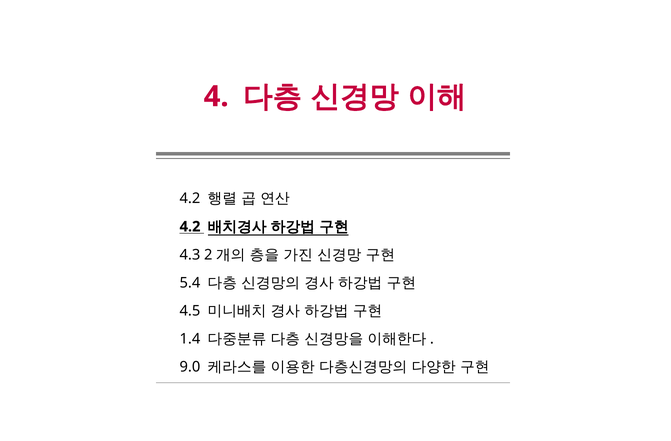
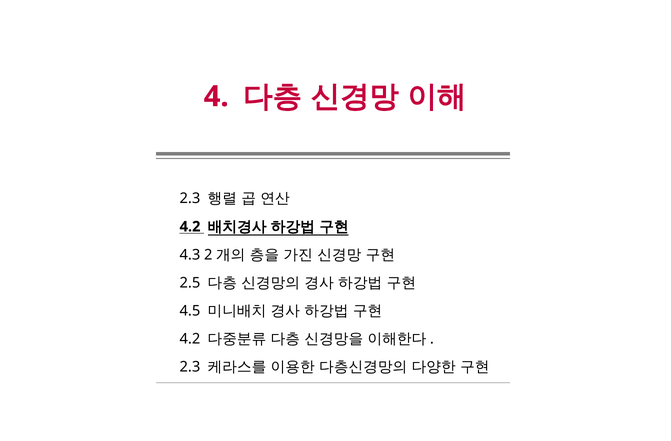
4.2: 4.2 -> 2.3 (190, 198)
5.4: 5.4 -> 2.5 (190, 283)
1.4: 1.4 -> 4.2 (190, 339)
9.0: 9.0 -> 2.3 (190, 367)
